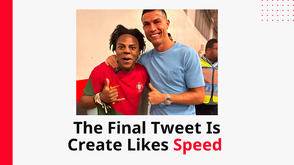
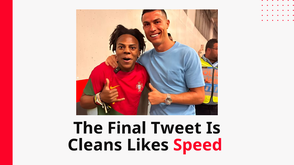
Create: Create -> Cleans (95, 145)
